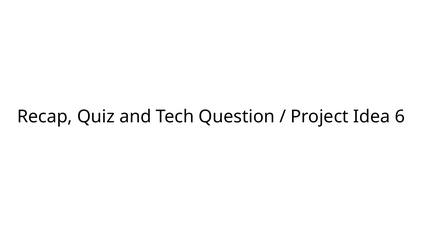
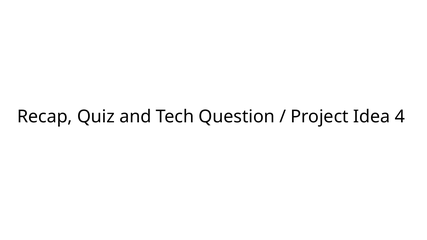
6: 6 -> 4 (400, 117)
